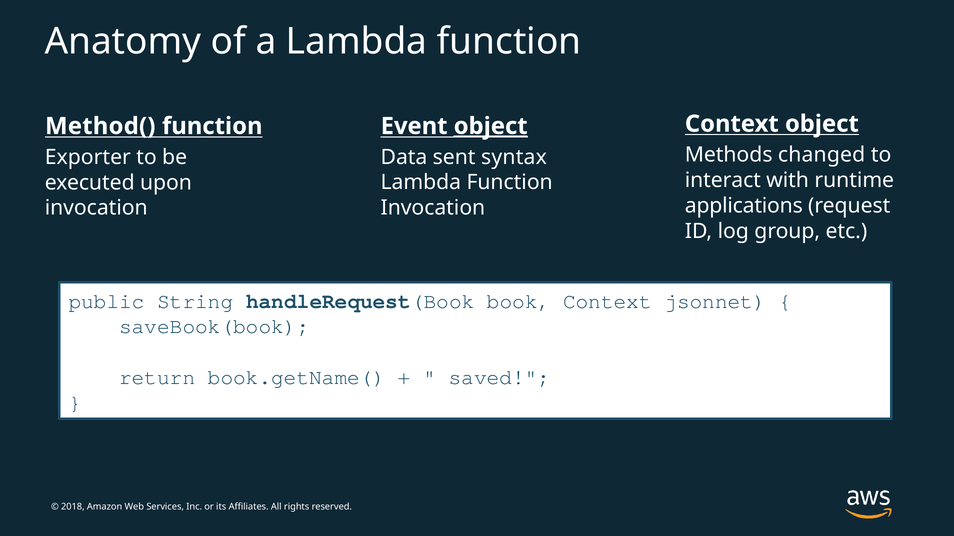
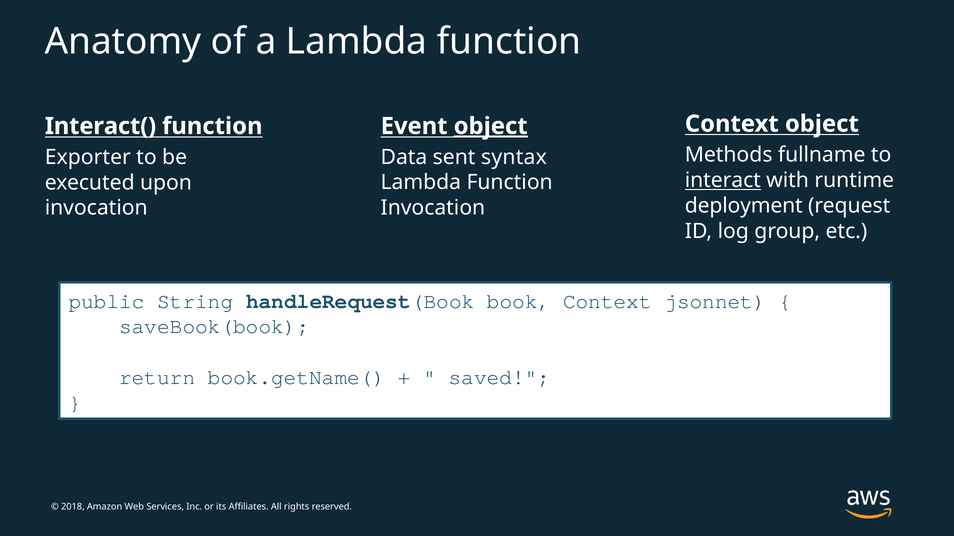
Method(: Method( -> Interact( (100, 126)
changed: changed -> fullname (822, 155)
interact underline: none -> present (723, 181)
applications: applications -> deployment (744, 206)
